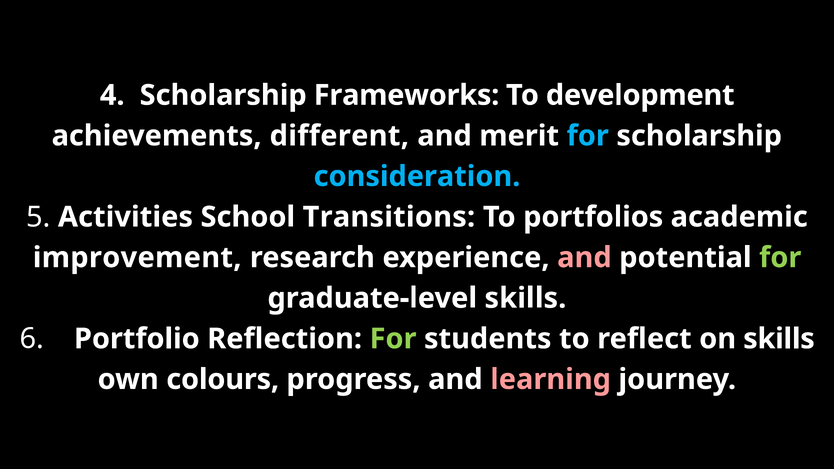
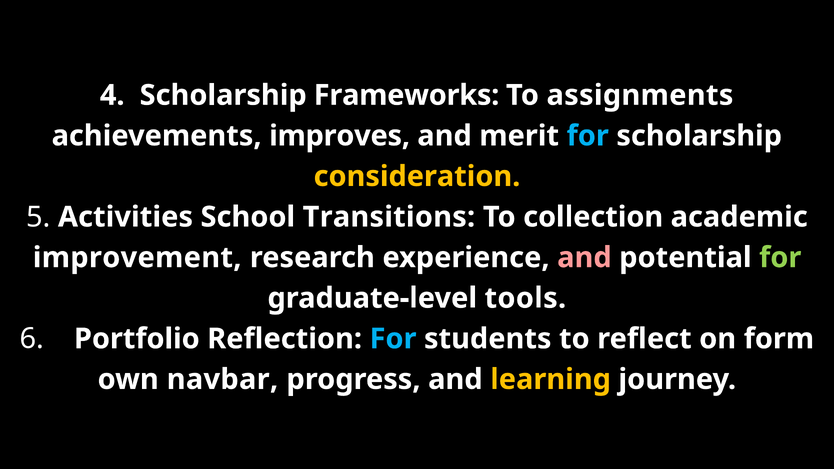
development: development -> assignments (640, 95)
different: different -> improves (340, 136)
consideration colour: light blue -> yellow (417, 176)
portfolios: portfolios -> collection (593, 217)
graduate-level skills: skills -> tools (525, 298)
For colour: light green -> light blue (393, 339)
on skills: skills -> form (779, 339)
colours: colours -> navbar (222, 379)
learning colour: pink -> yellow (551, 379)
